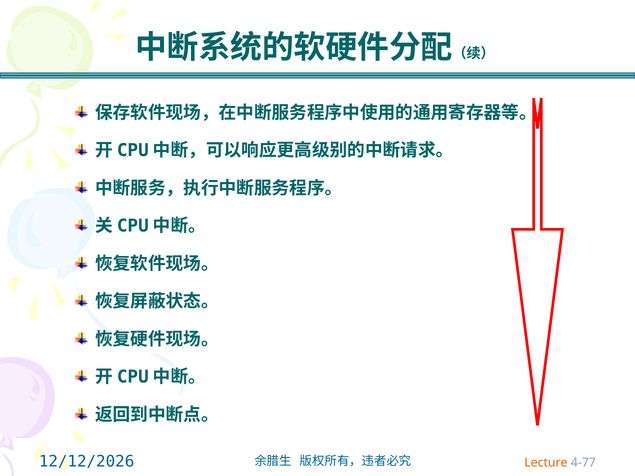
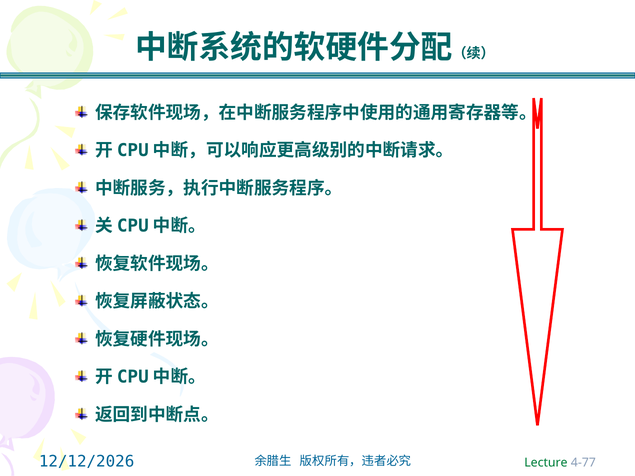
Lecture colour: orange -> green (546, 463)
